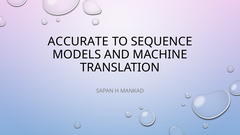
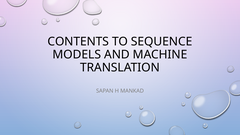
ACCURATE: ACCURATE -> CONTENTS (78, 42)
